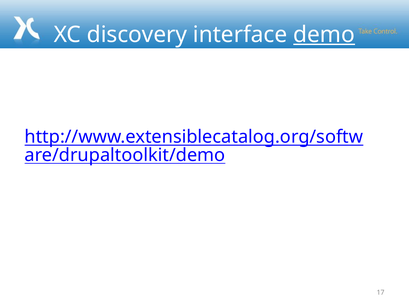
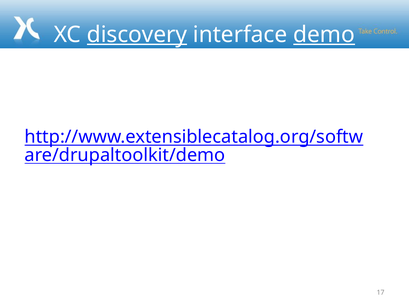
discovery underline: none -> present (137, 34)
